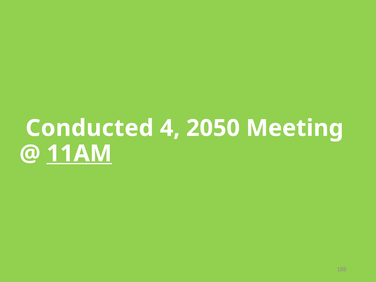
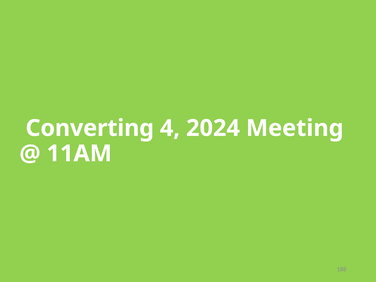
Conducted: Conducted -> Converting (90, 128)
2050: 2050 -> 2024 (213, 128)
11AM underline: present -> none (79, 154)
